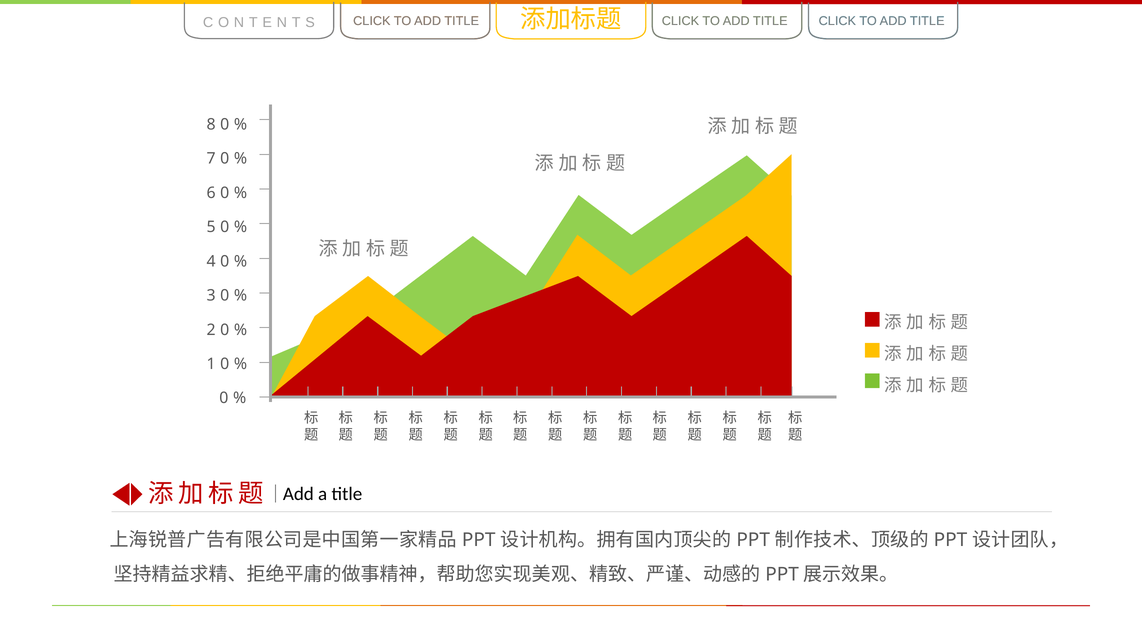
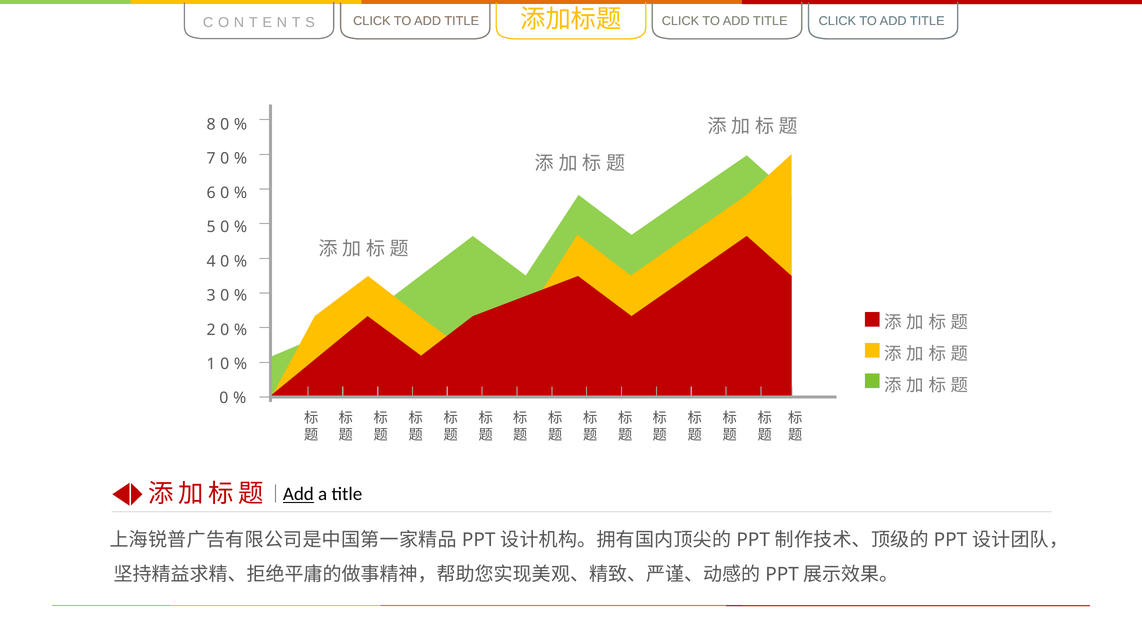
Add underline: none -> present (298, 494)
